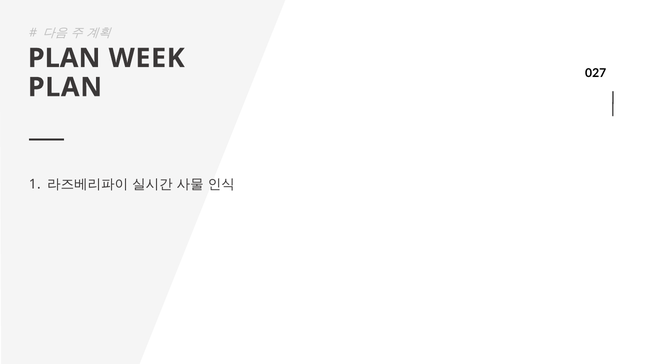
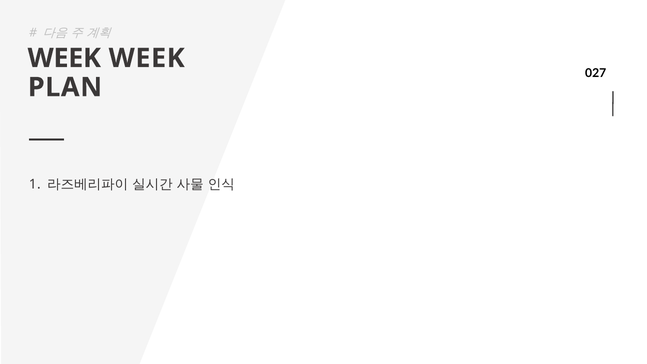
PLAN: PLAN -> WEEK (64, 58)
